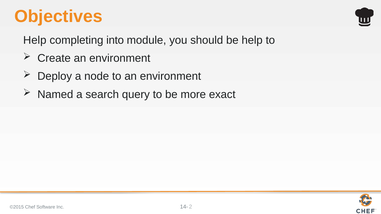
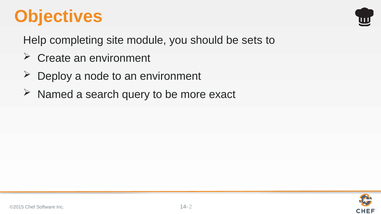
into: into -> site (115, 40)
be help: help -> sets (252, 40)
